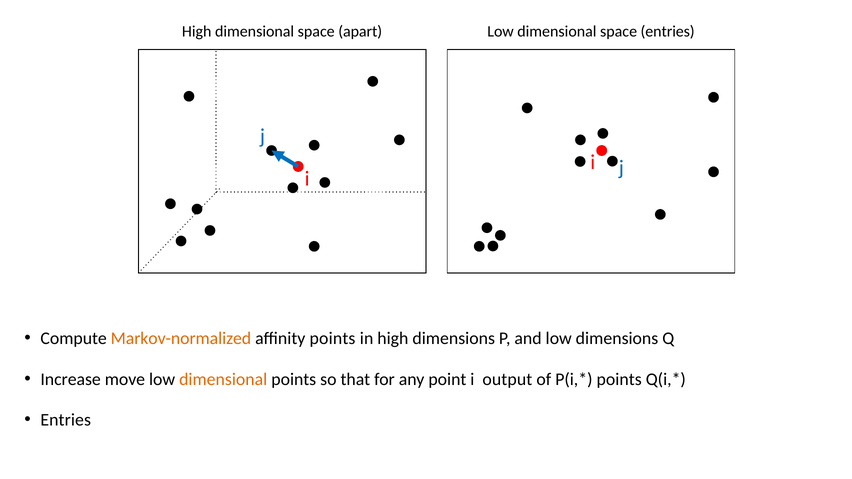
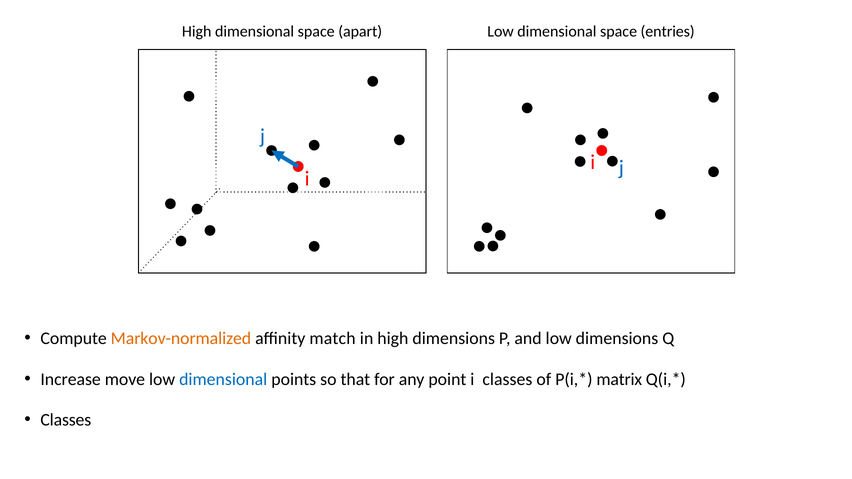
affinity points: points -> match (333, 339)
dimensional colour: orange -> blue (223, 379)
i output: output -> classes (507, 379)
points: points -> matrix (619, 379)
Entries: Entries -> Classes (66, 420)
